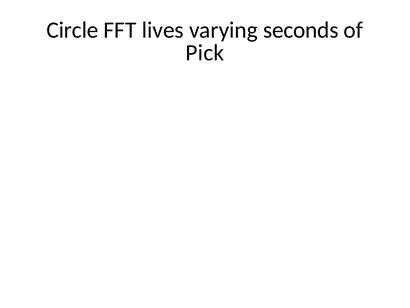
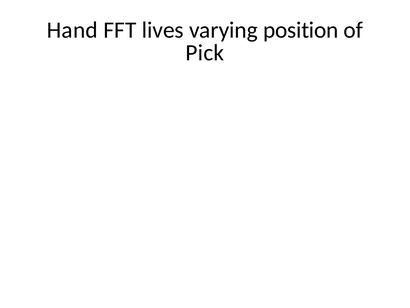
Circle: Circle -> Hand (72, 30)
seconds: seconds -> position (301, 30)
